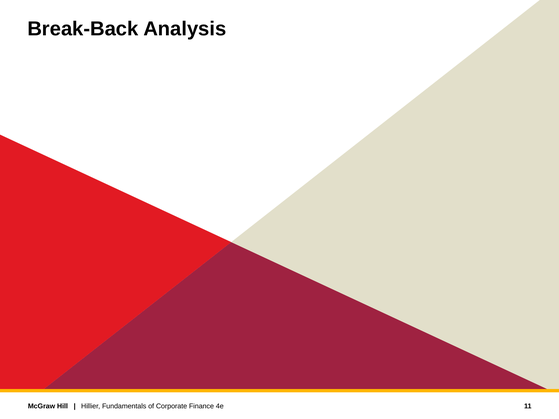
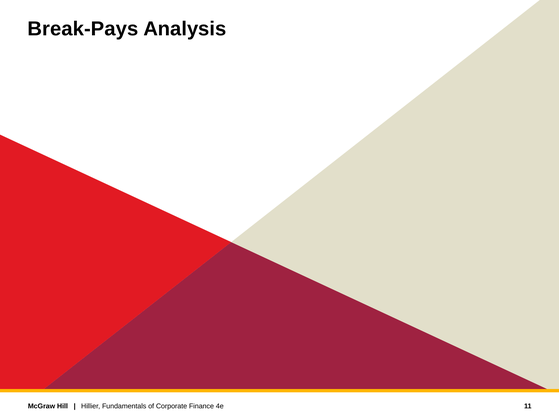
Break-Back: Break-Back -> Break-Pays (83, 29)
